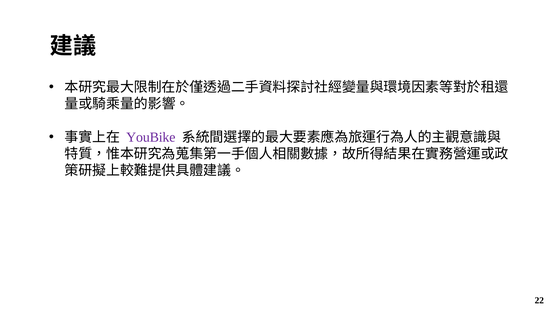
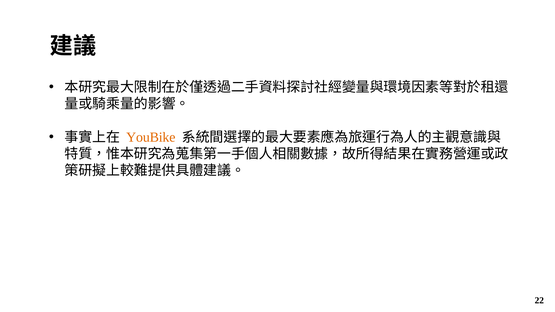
YouBike colour: purple -> orange (151, 137)
